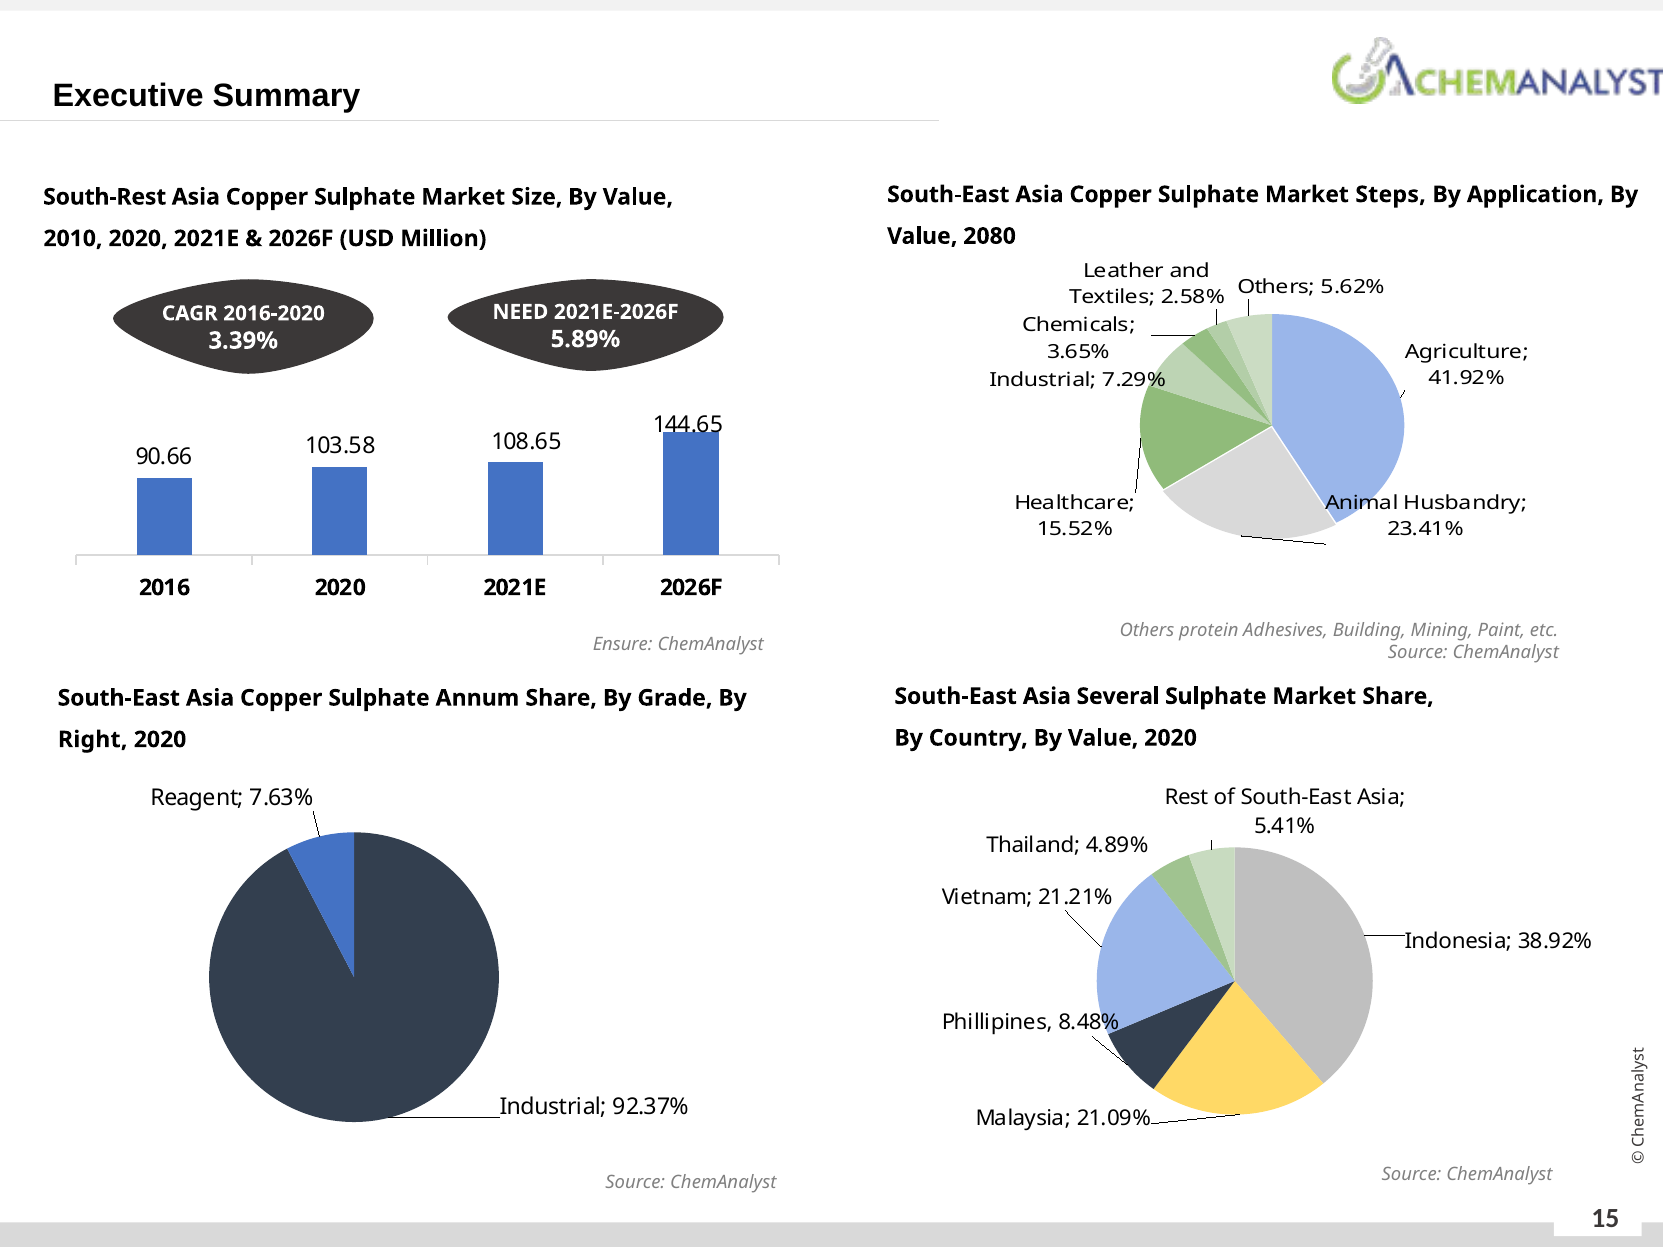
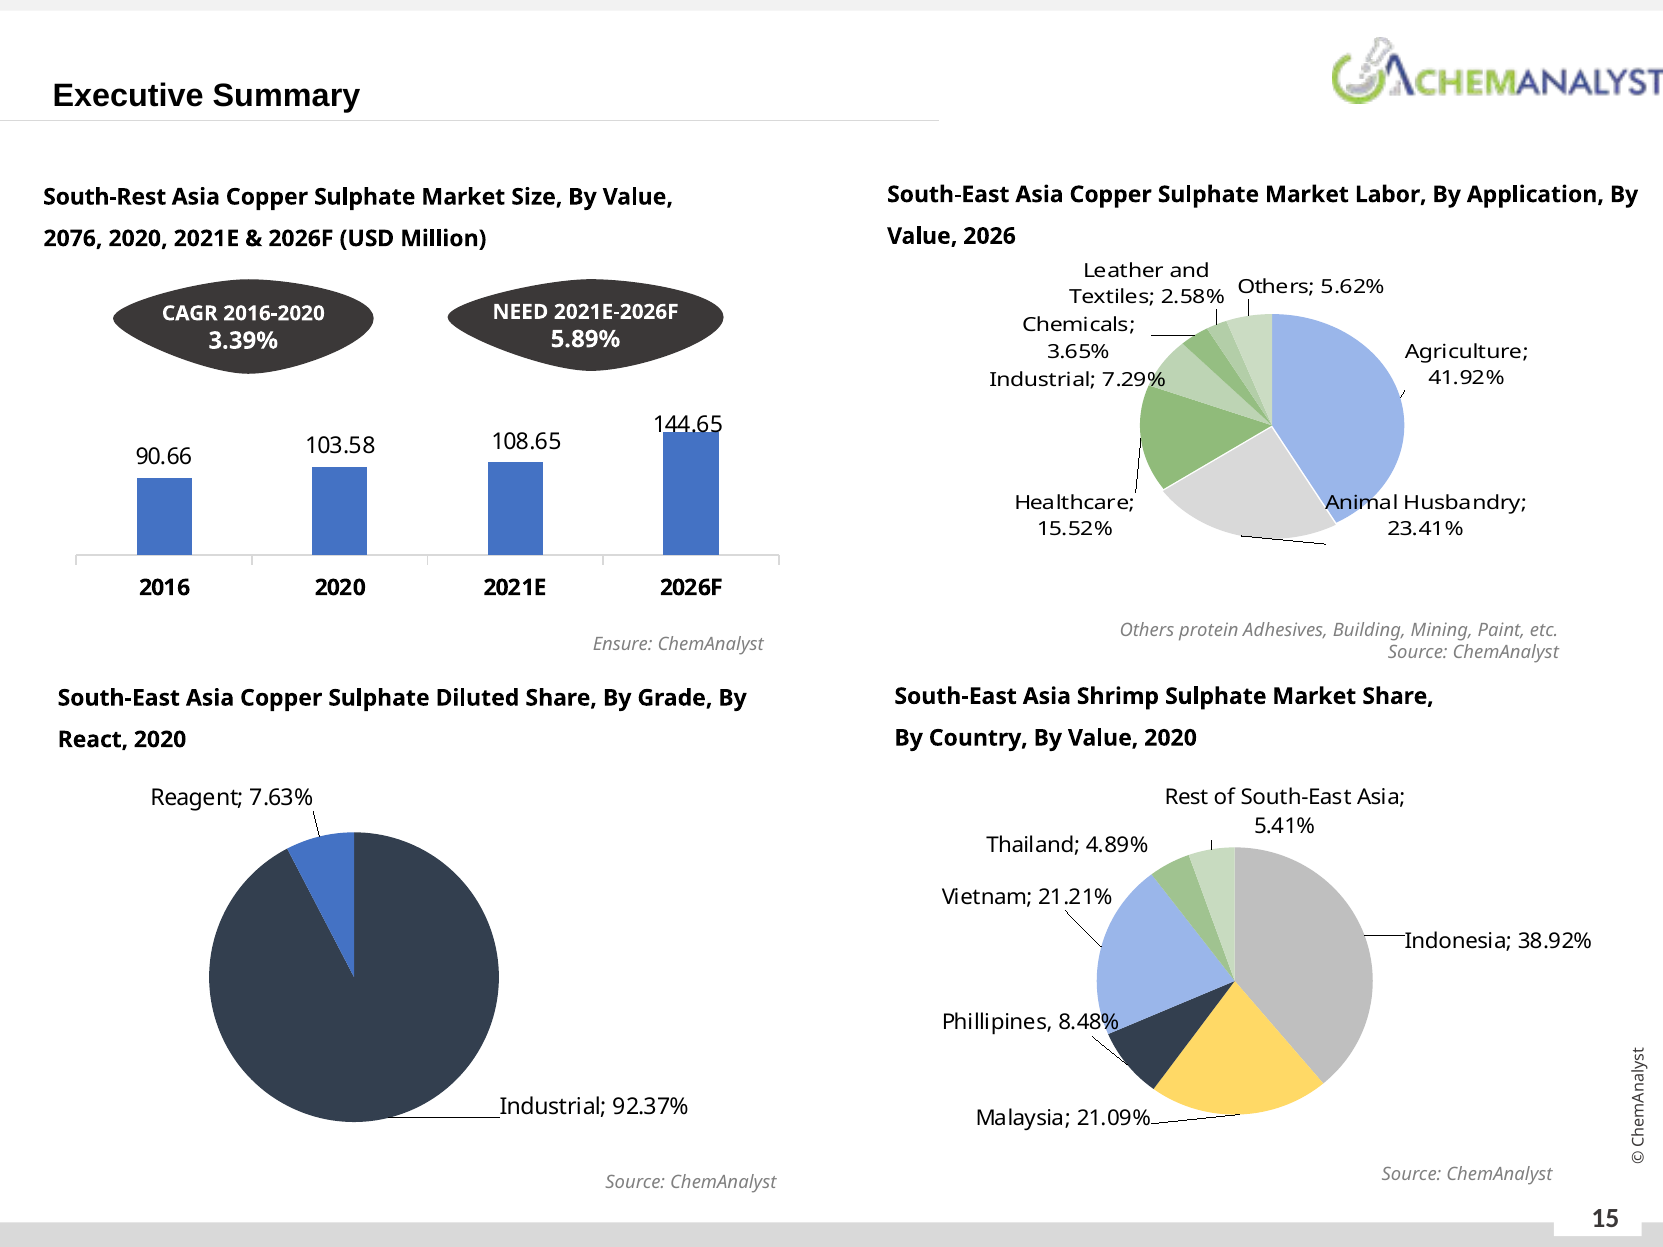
Steps: Steps -> Labor (1391, 195)
2080: 2080 -> 2026 (990, 236)
2010: 2010 -> 2076 (73, 239)
Several: Several -> Shrimp (1118, 696)
Annum: Annum -> Diluted (477, 698)
Right: Right -> React (93, 740)
